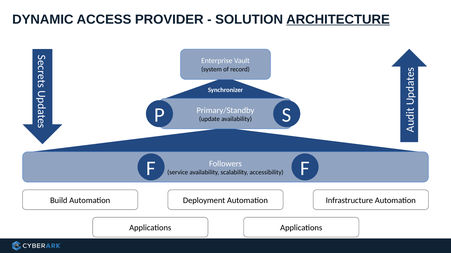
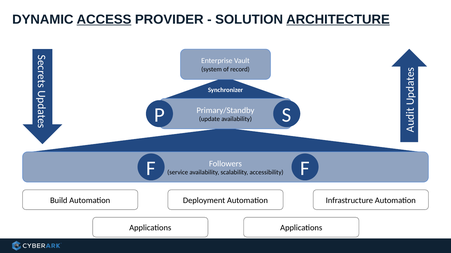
ACCESS underline: none -> present (104, 19)
